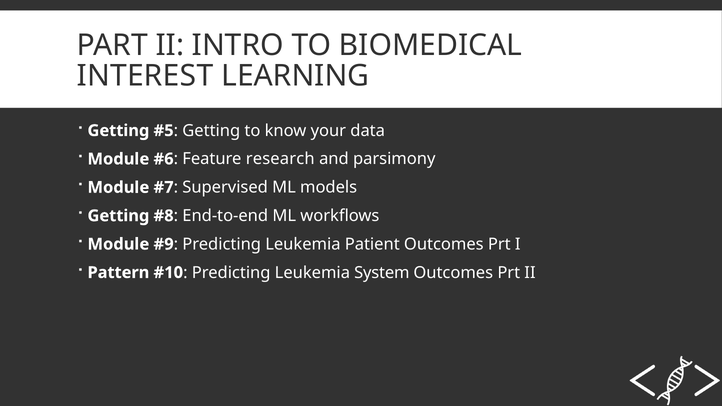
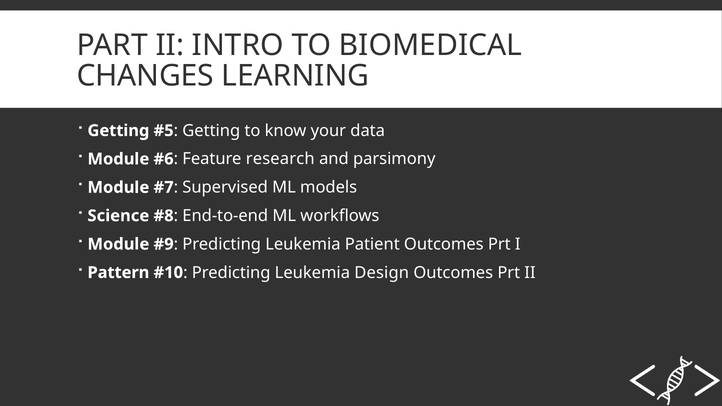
INTEREST: INTEREST -> CHANGES (145, 76)
Getting: Getting -> Science (118, 216)
System: System -> Design (382, 273)
